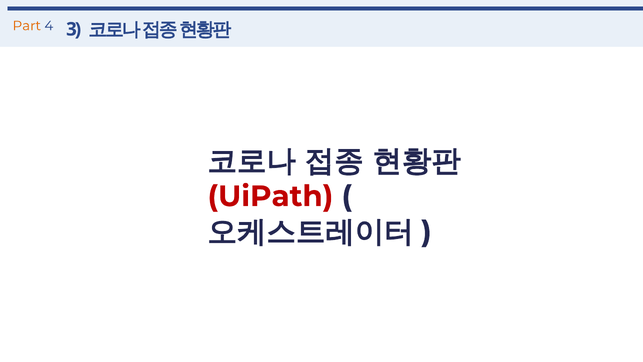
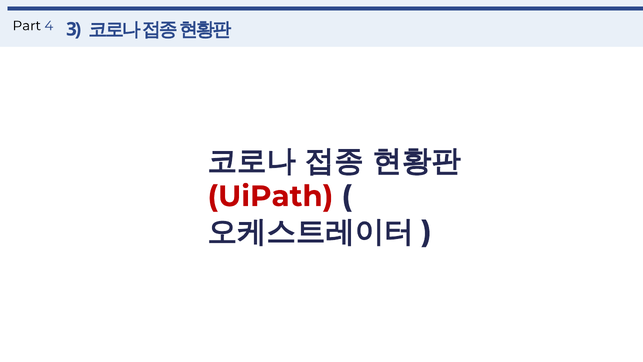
Part colour: orange -> black (27, 26)
